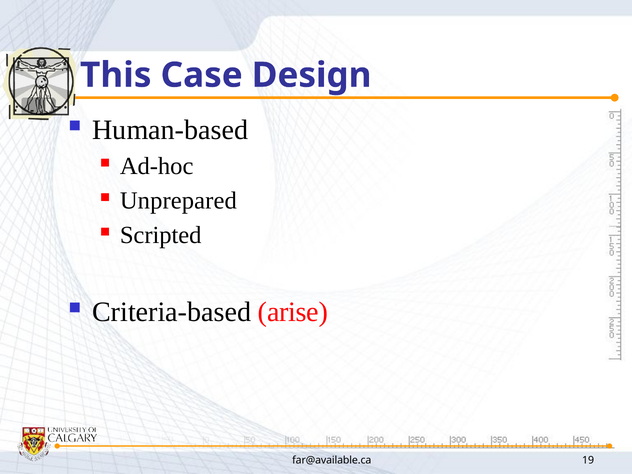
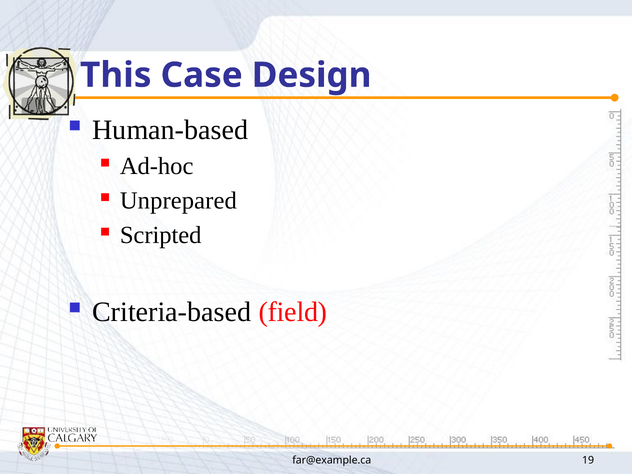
arise: arise -> field (293, 312)
far@available.ca: far@available.ca -> far@example.ca (332, 460)
